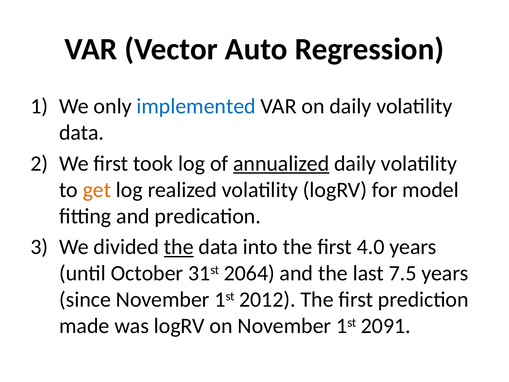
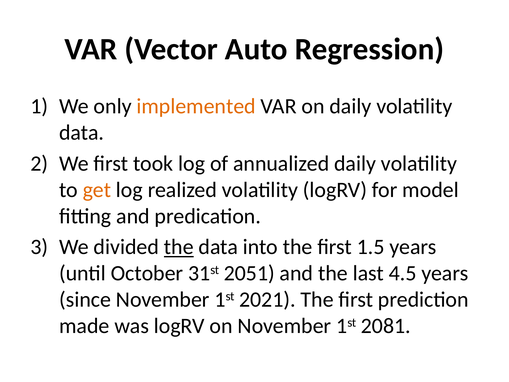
implemented colour: blue -> orange (196, 106)
annualized underline: present -> none (281, 163)
4.0: 4.0 -> 1.5 (371, 247)
2064: 2064 -> 2051 (249, 273)
7.5: 7.5 -> 4.5 (403, 273)
2012: 2012 -> 2021 (267, 300)
2091: 2091 -> 2081 (386, 326)
